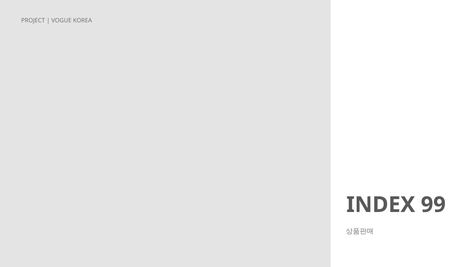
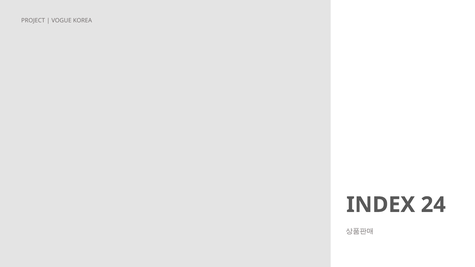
99: 99 -> 24 (433, 205)
